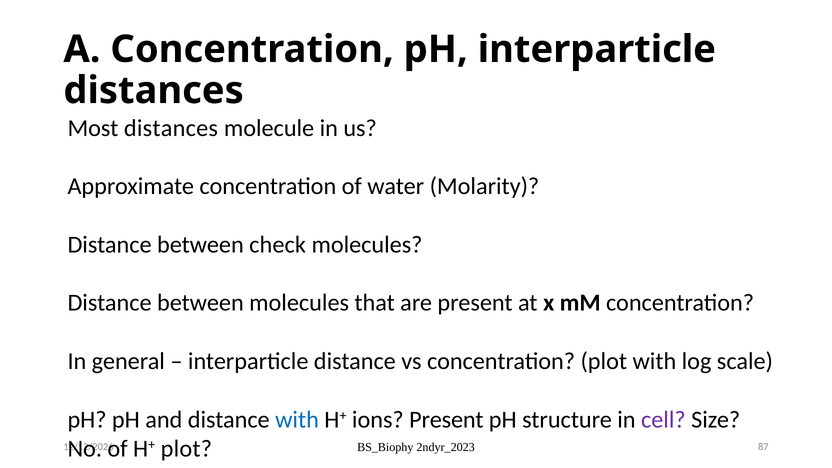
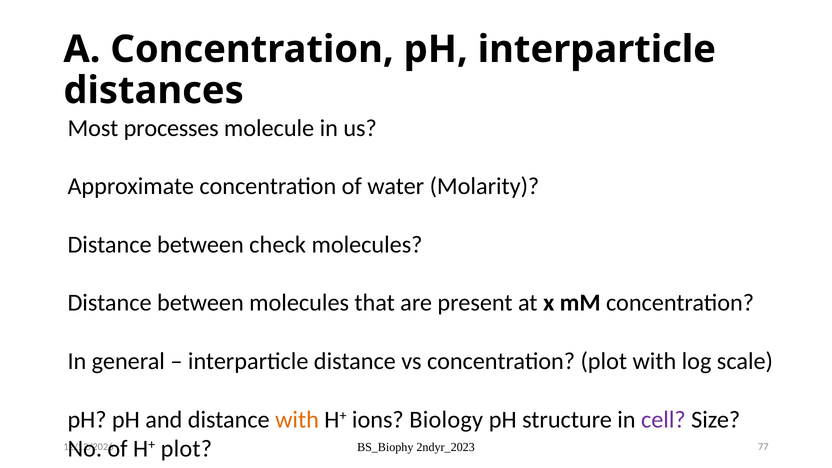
Most distances: distances -> processes (171, 128)
with colour: blue -> orange (297, 420)
ions Present: Present -> Biology (446, 420)
87: 87 -> 77 (763, 447)
